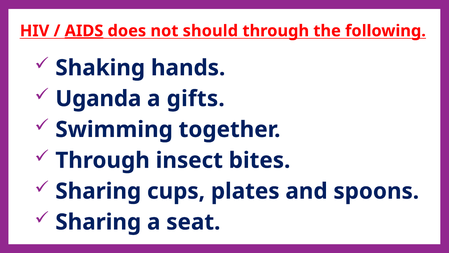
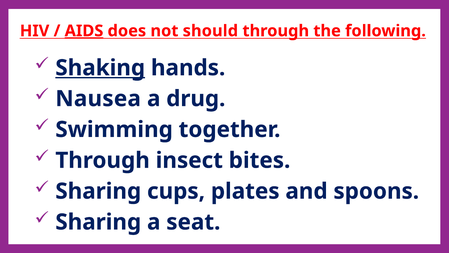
Shaking underline: none -> present (100, 68)
Uganda: Uganda -> Nausea (98, 99)
gifts: gifts -> drug (196, 99)
